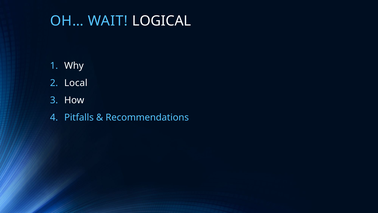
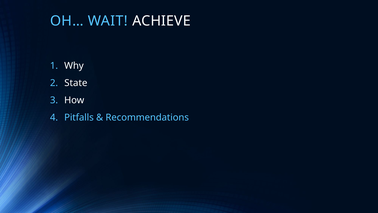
LOGICAL: LOGICAL -> ACHIEVE (162, 21)
Local: Local -> State (76, 83)
